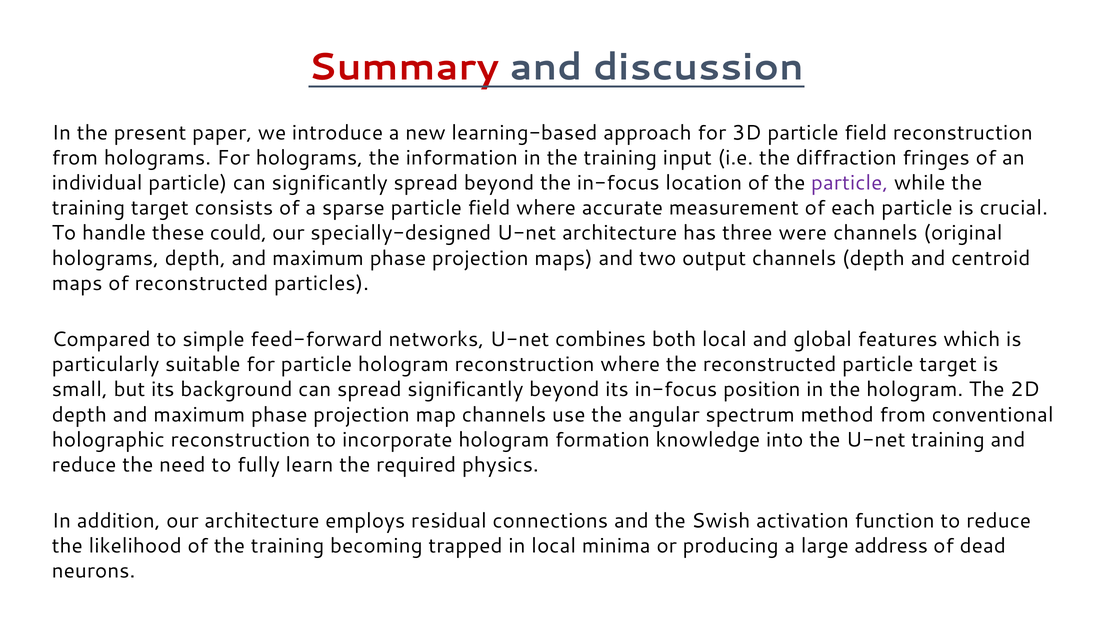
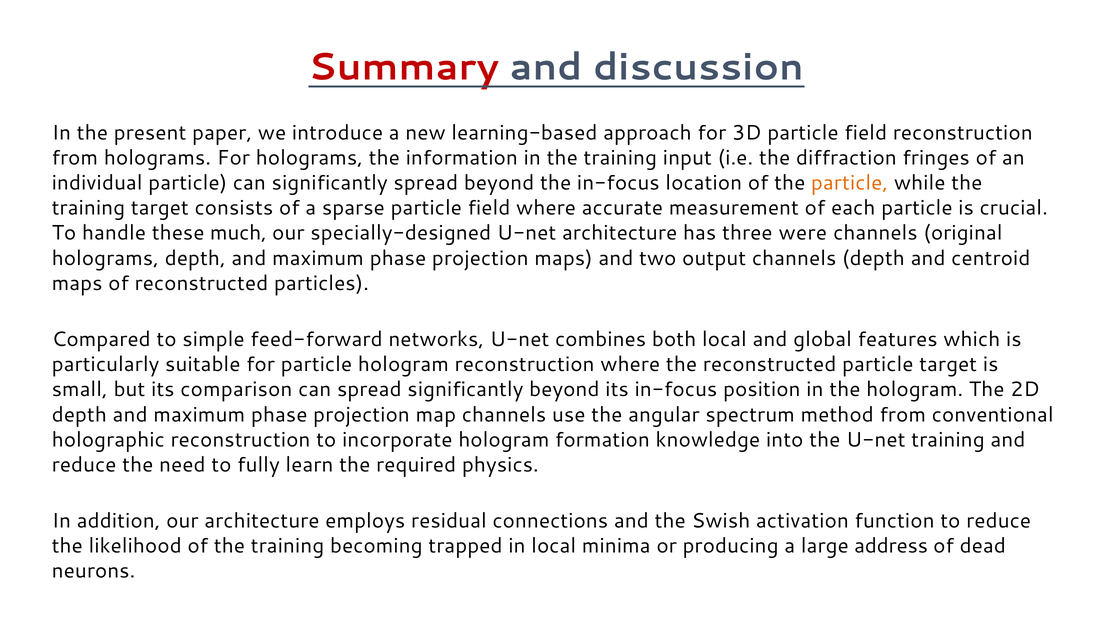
particle colour: purple -> orange (850, 183)
could: could -> much (238, 233)
background: background -> comparison (236, 390)
